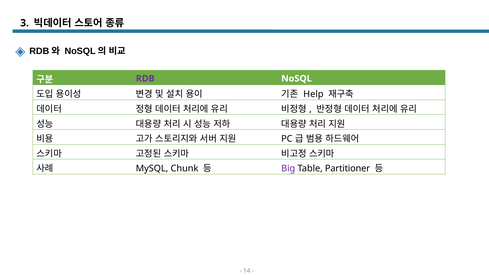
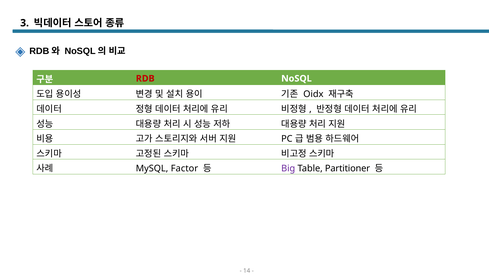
RDB colour: purple -> red (145, 79)
Help: Help -> Oidx (313, 94)
Chunk: Chunk -> Factor (184, 169)
